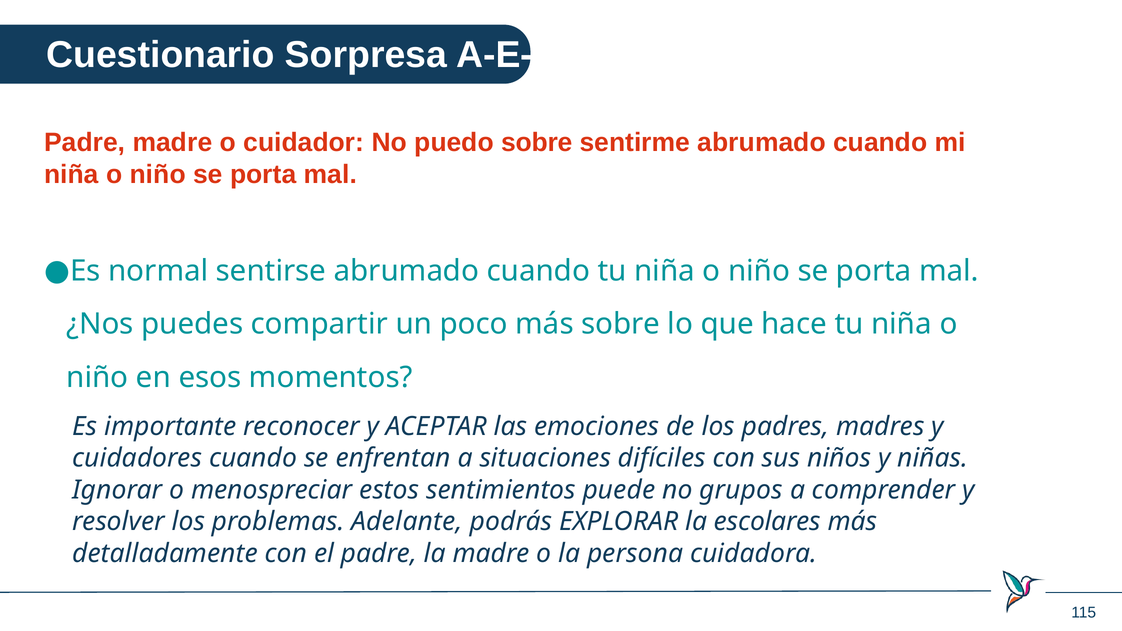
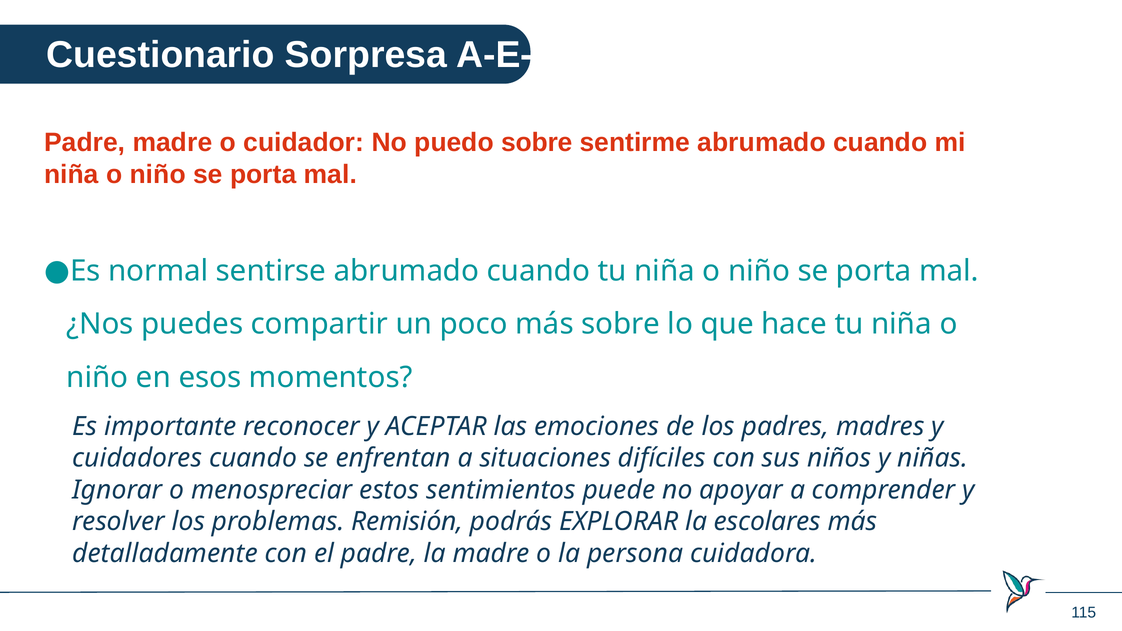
grupos: grupos -> apoyar (741, 490)
Adelante: Adelante -> Remisión (407, 522)
